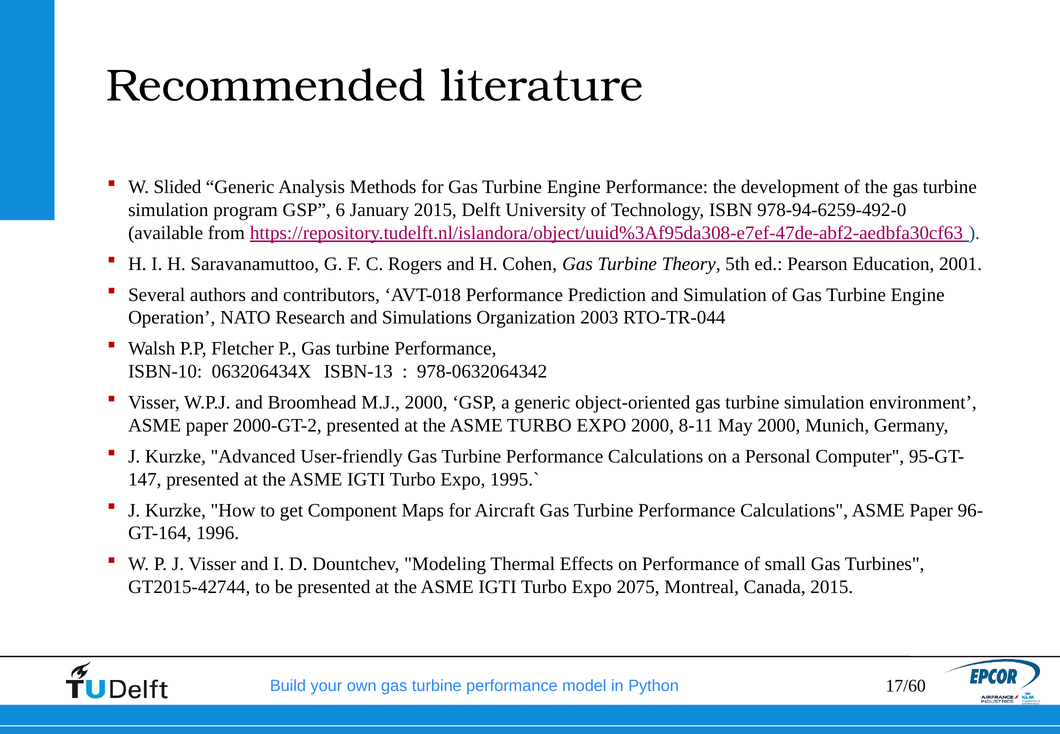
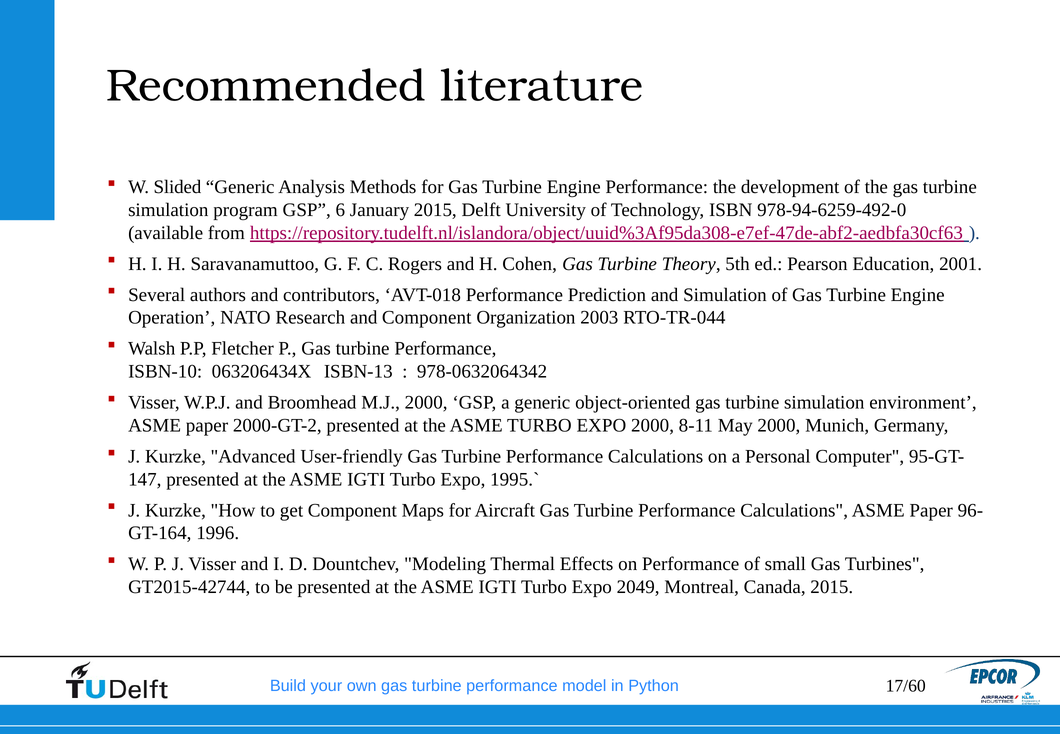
and Simulations: Simulations -> Component (427, 318)
2075: 2075 -> 2049 (638, 587)
